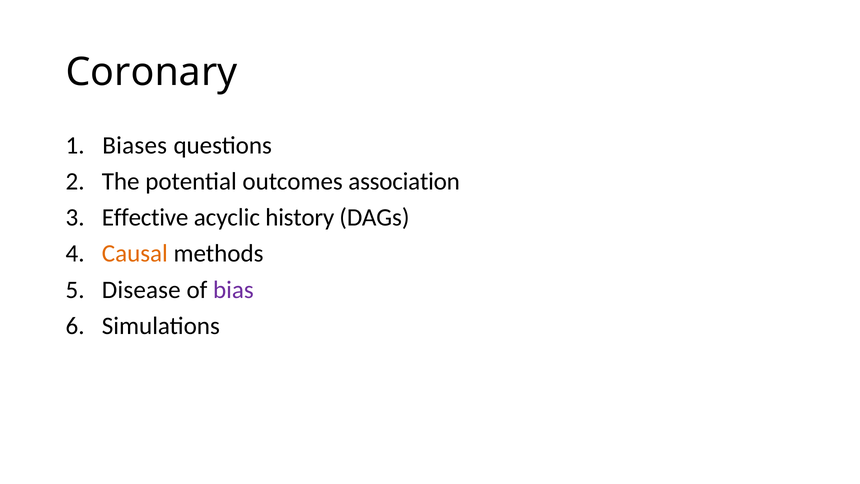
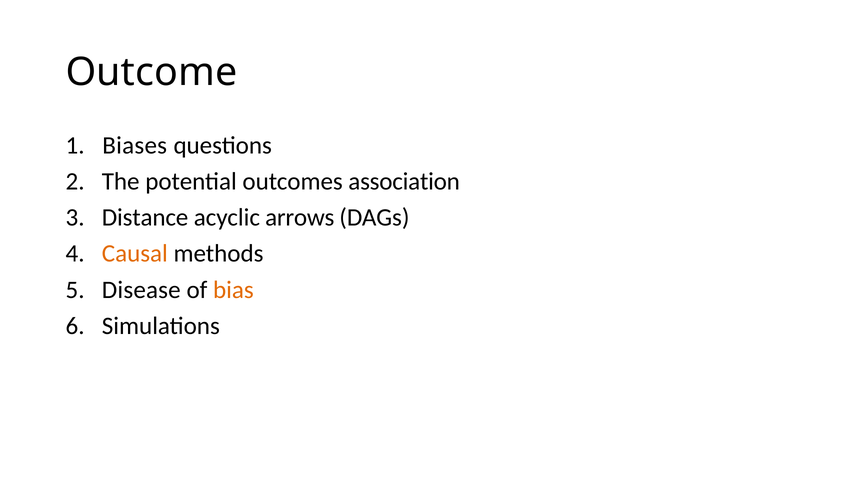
Coronary: Coronary -> Outcome (151, 72)
Effective: Effective -> Distance (145, 218)
history: history -> arrows (300, 218)
bias colour: purple -> orange (233, 290)
